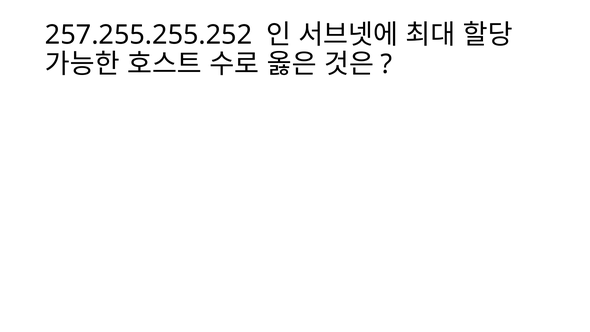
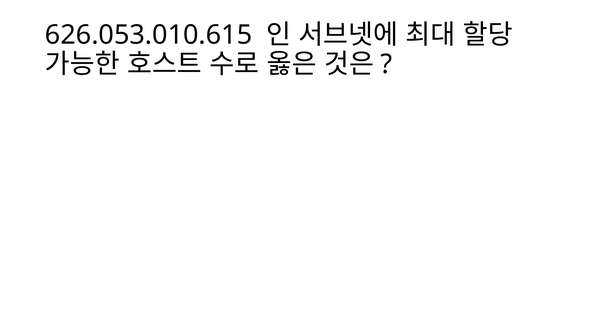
257.255.255.252: 257.255.255.252 -> 626.053.010.615 (149, 35)
